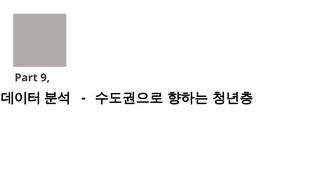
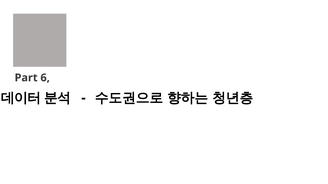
9: 9 -> 6 (45, 78)
